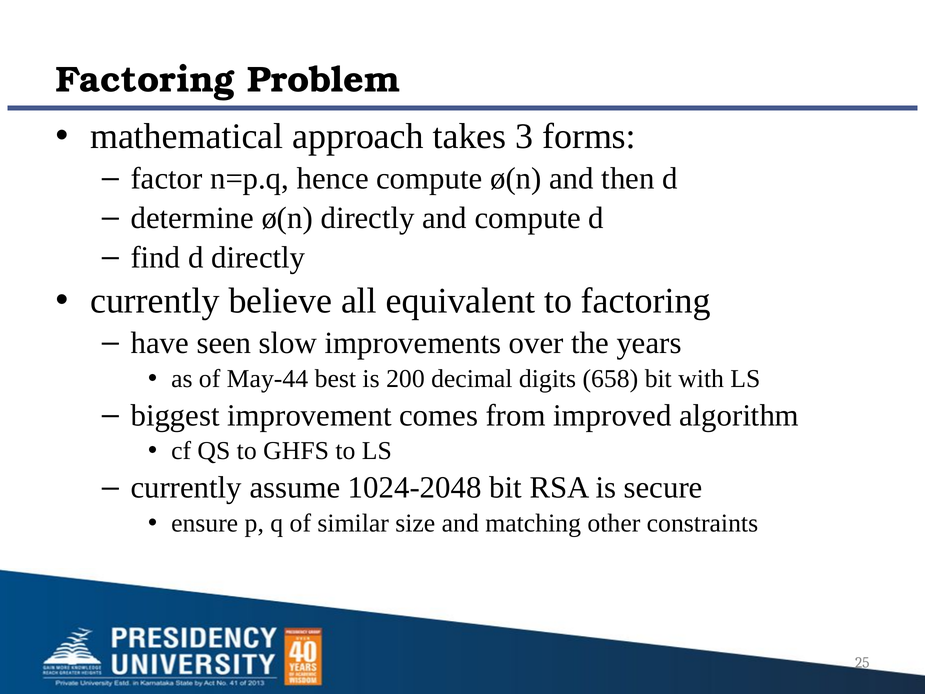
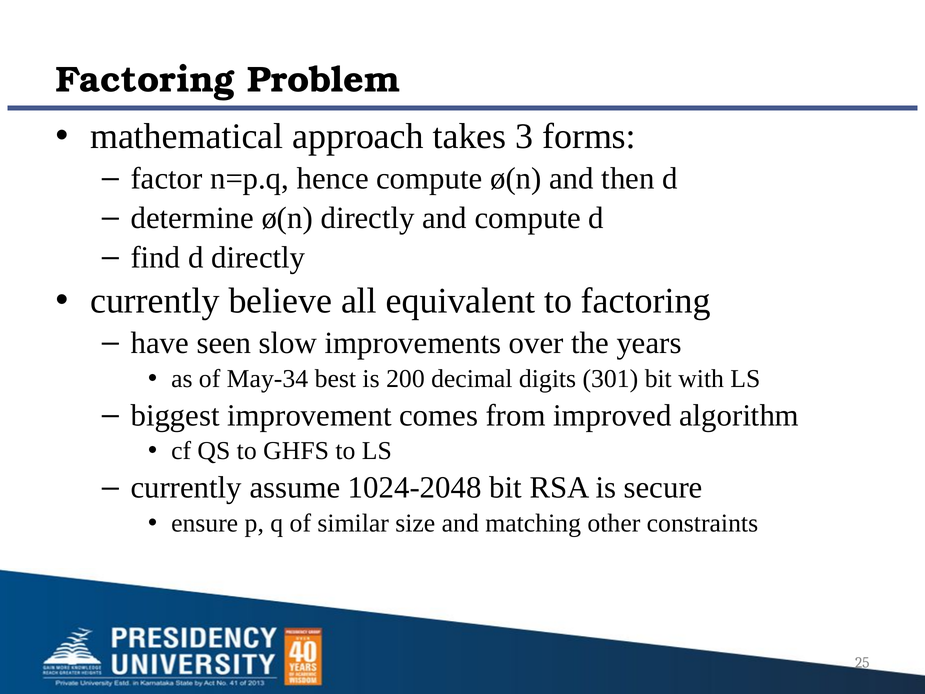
May-44: May-44 -> May-34 (267, 379)
658: 658 -> 301 (610, 379)
